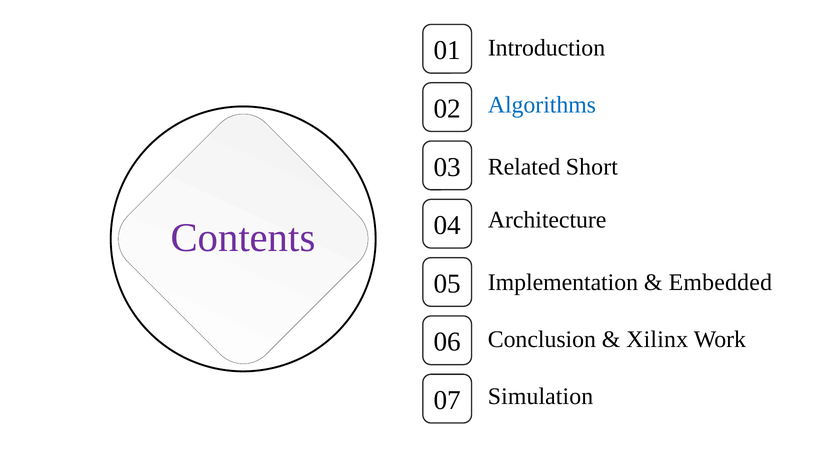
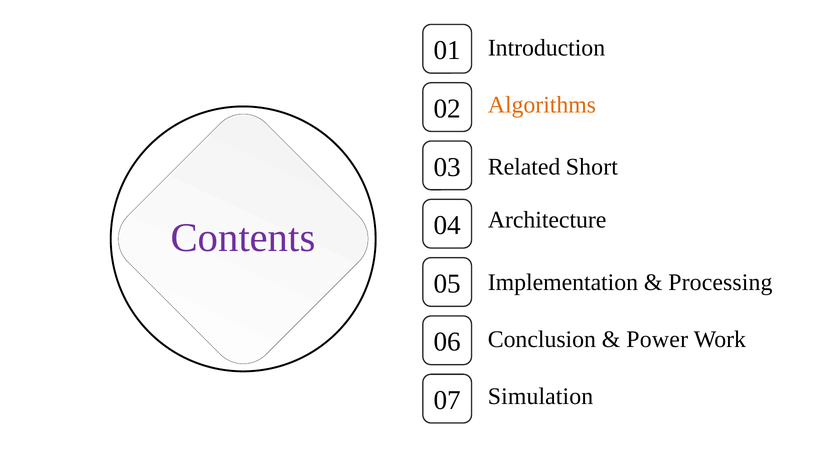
Algorithms colour: blue -> orange (542, 105)
Embedded: Embedded -> Processing (720, 282)
Xilinx: Xilinx -> Power (657, 340)
